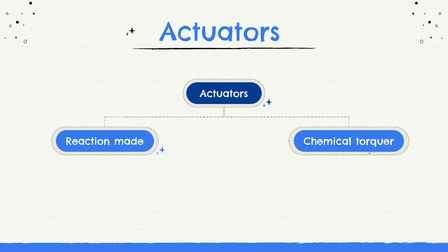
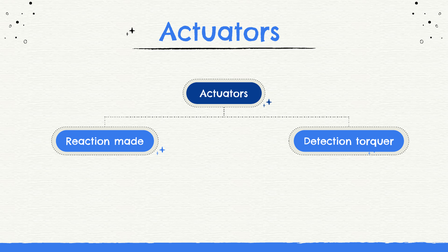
Chemical: Chemical -> Detection (328, 142)
